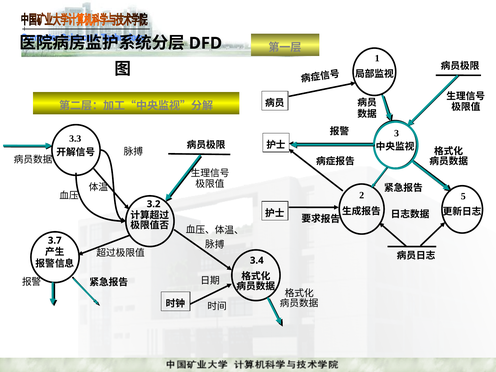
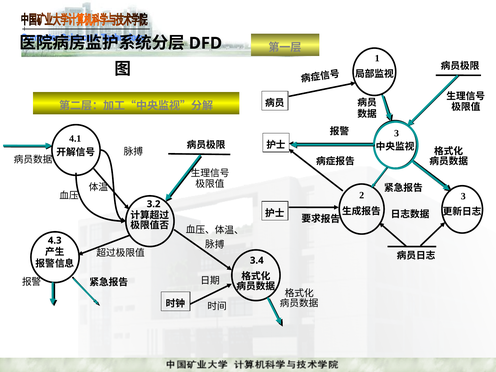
3.3: 3.3 -> 4.1 (75, 138)
2 5: 5 -> 3 (463, 196)
3.7: 3.7 -> 4.3 (55, 240)
